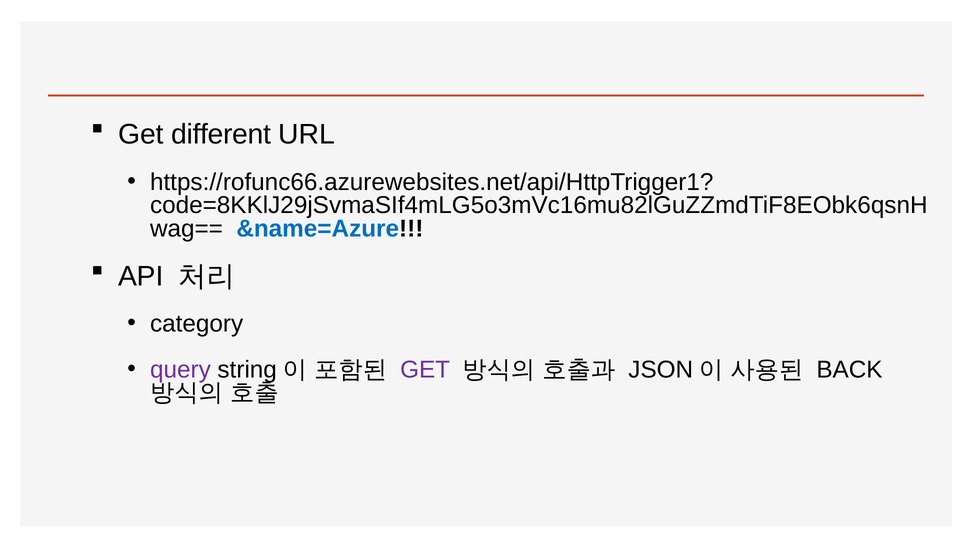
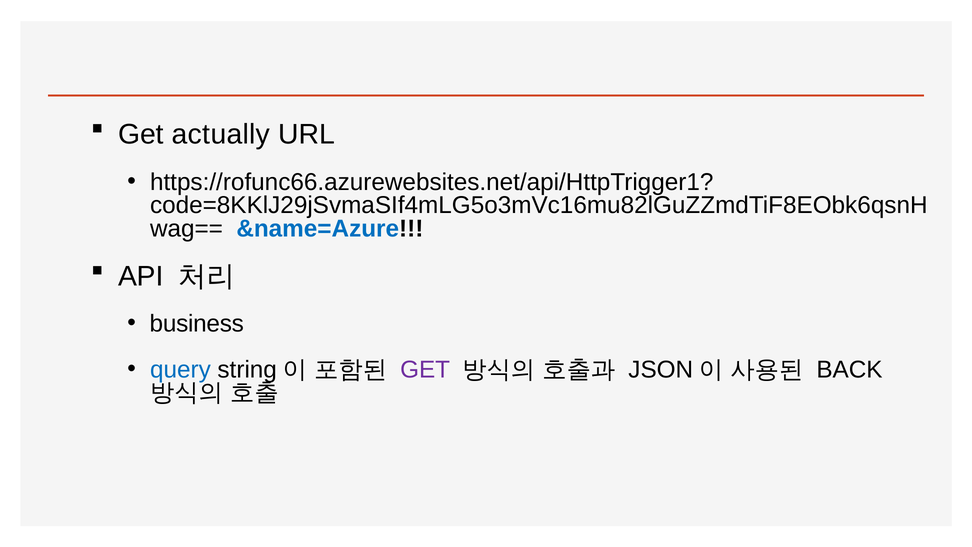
different: different -> actually (221, 134)
category: category -> business (197, 324)
query colour: purple -> blue (180, 369)
